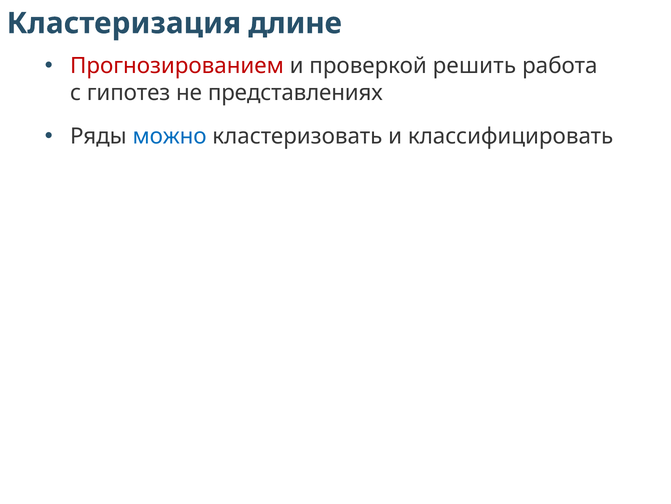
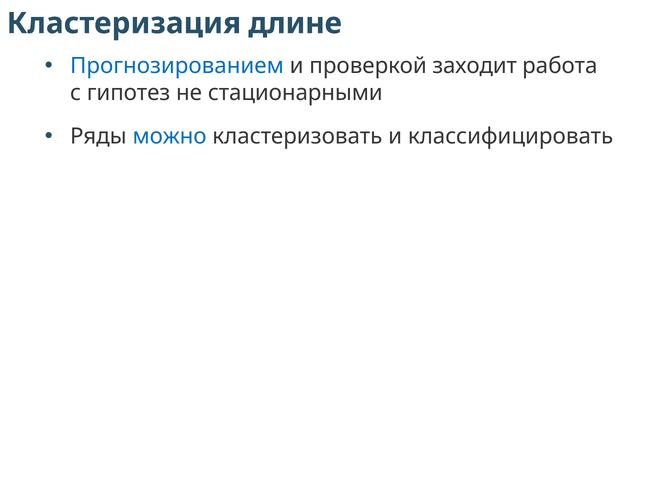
Прогнозированием colour: red -> blue (177, 66)
решить: решить -> заходит (475, 66)
представлениях: представлениях -> стационарными (295, 93)
